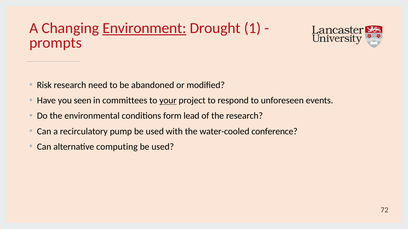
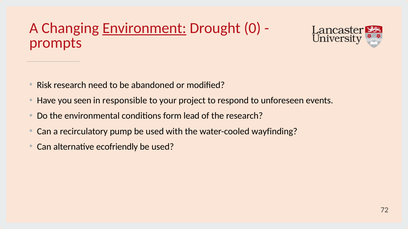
1: 1 -> 0 (252, 28)
committees: committees -> responsible (125, 101)
your underline: present -> none (168, 101)
conference: conference -> wayfinding (274, 132)
computing: computing -> ecofriendly (117, 147)
